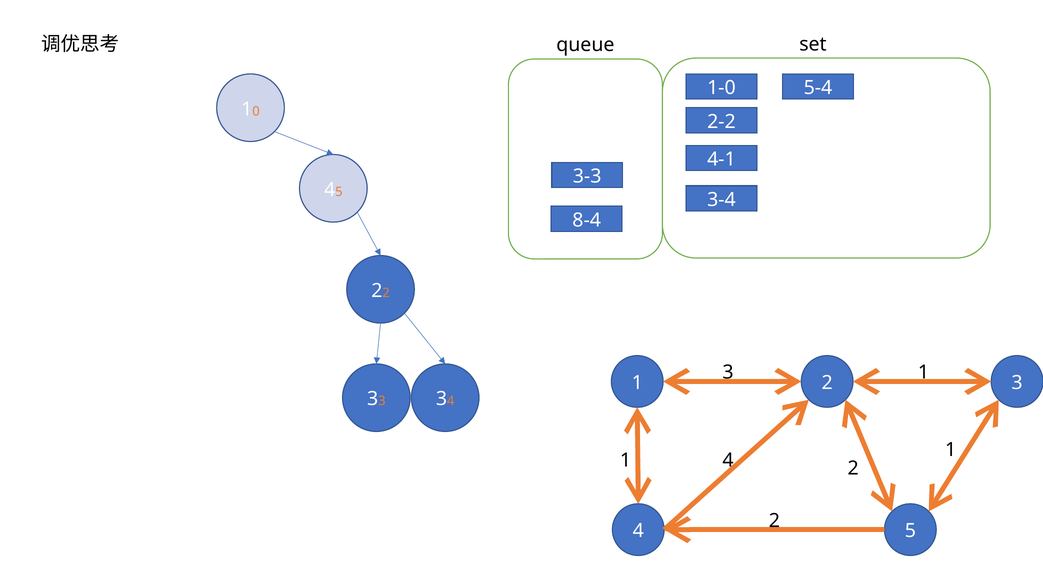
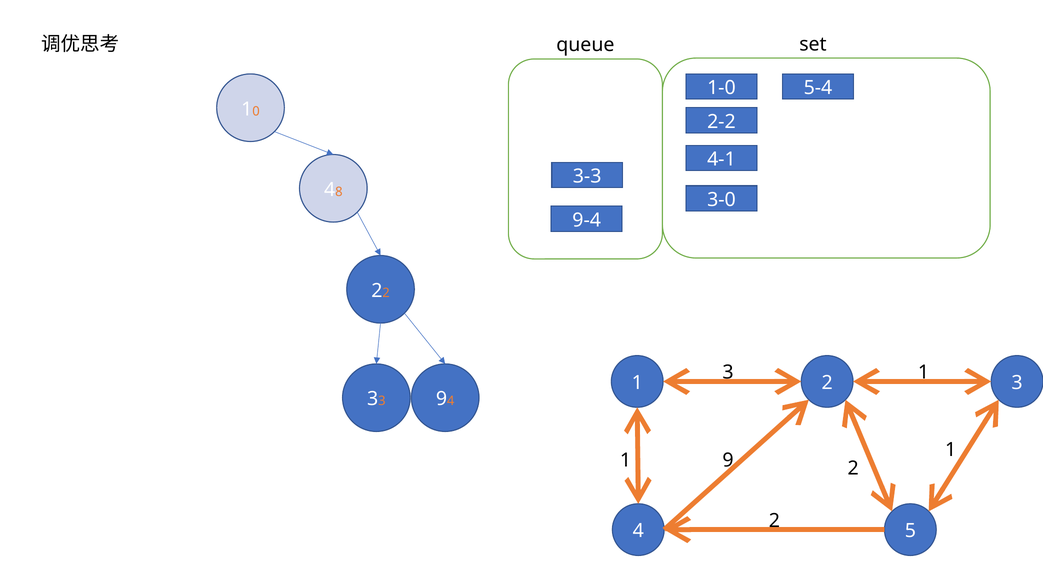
4 5: 5 -> 8 (339, 192)
3-4: 3-4 -> 3-0 (721, 200)
8-4: 8-4 -> 9-4 (587, 220)
3 3 3: 3 -> 9 (441, 400)
1 4: 4 -> 9 (728, 461)
